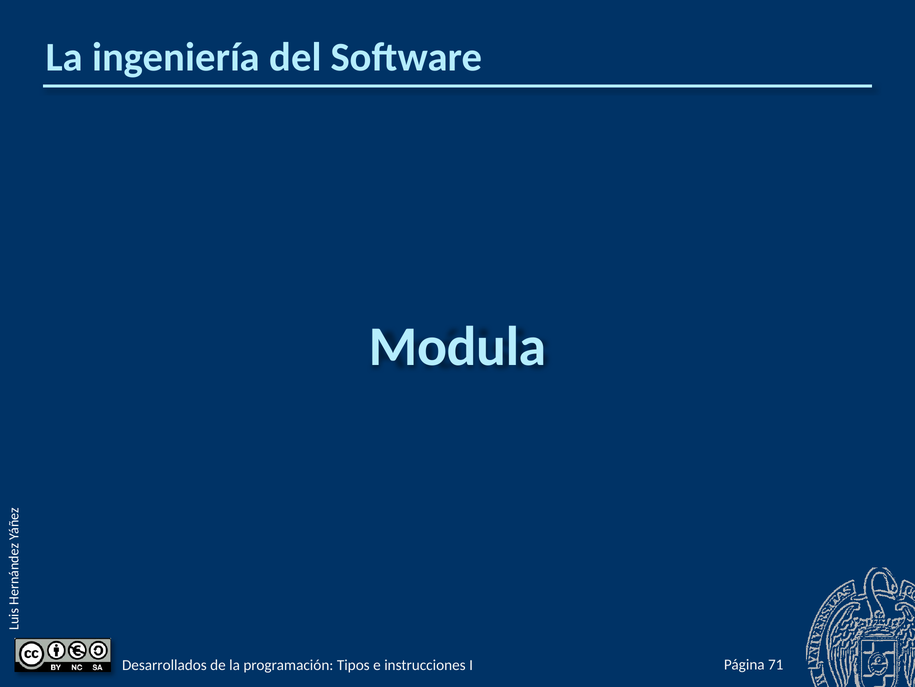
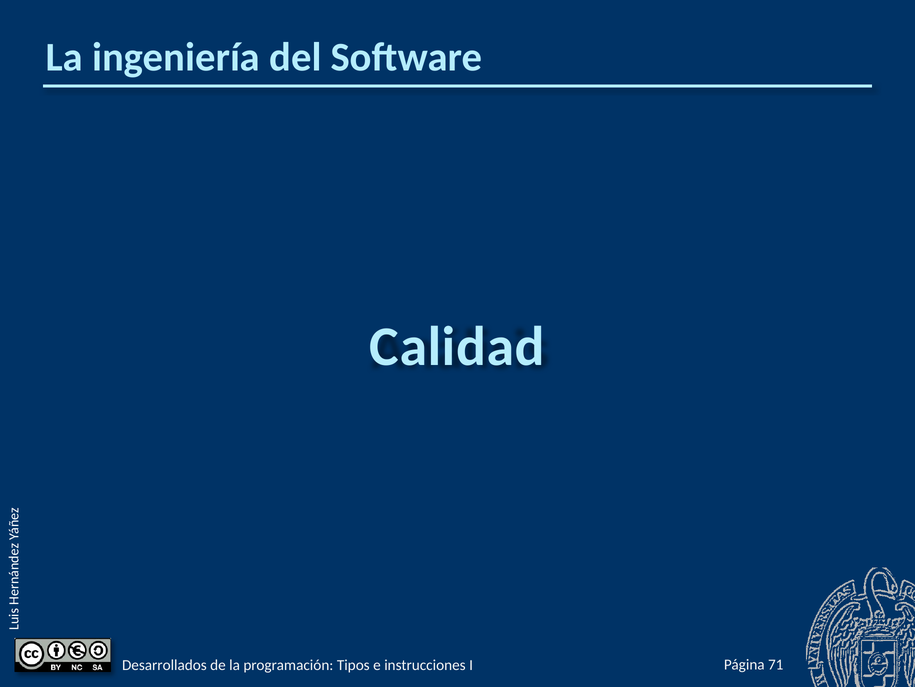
Modula: Modula -> Calidad (457, 347)
